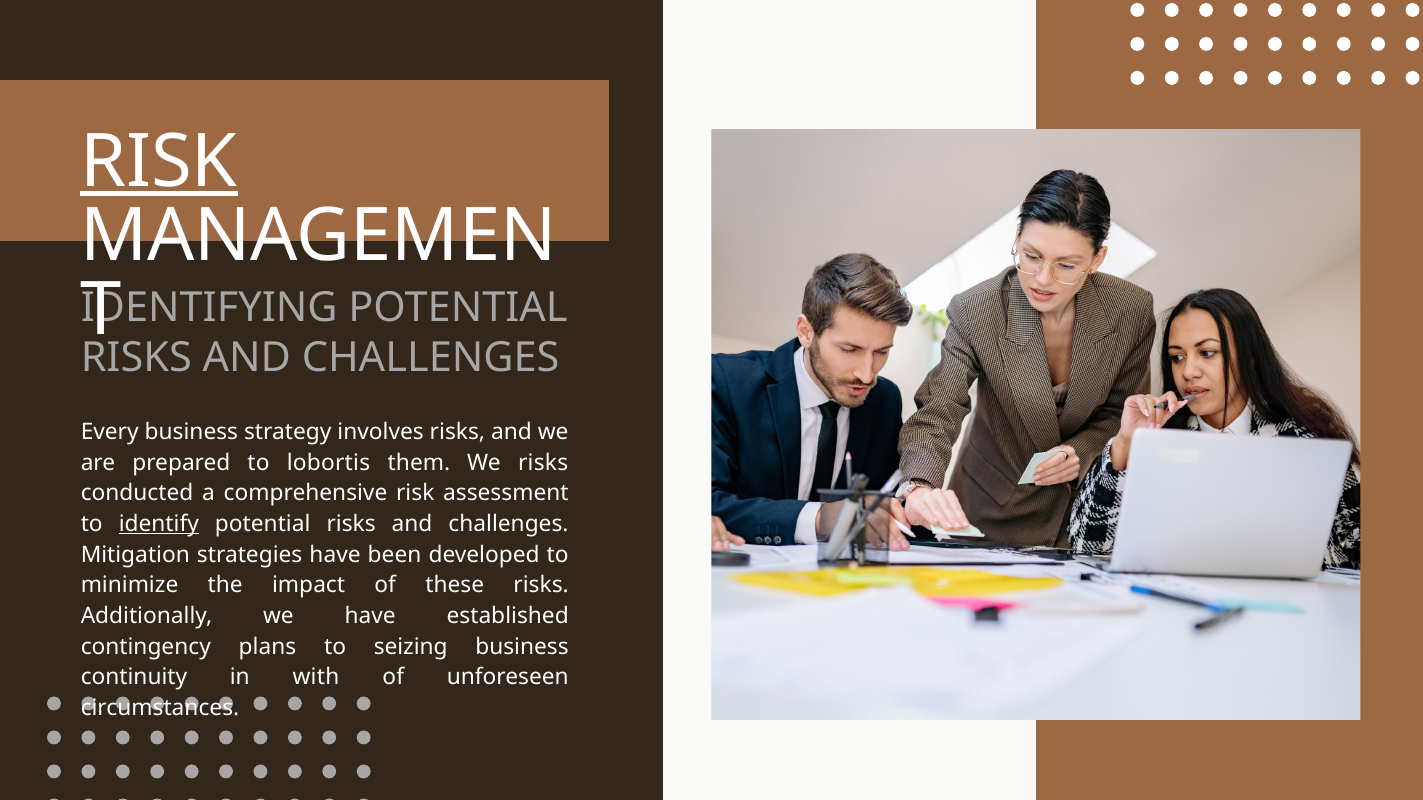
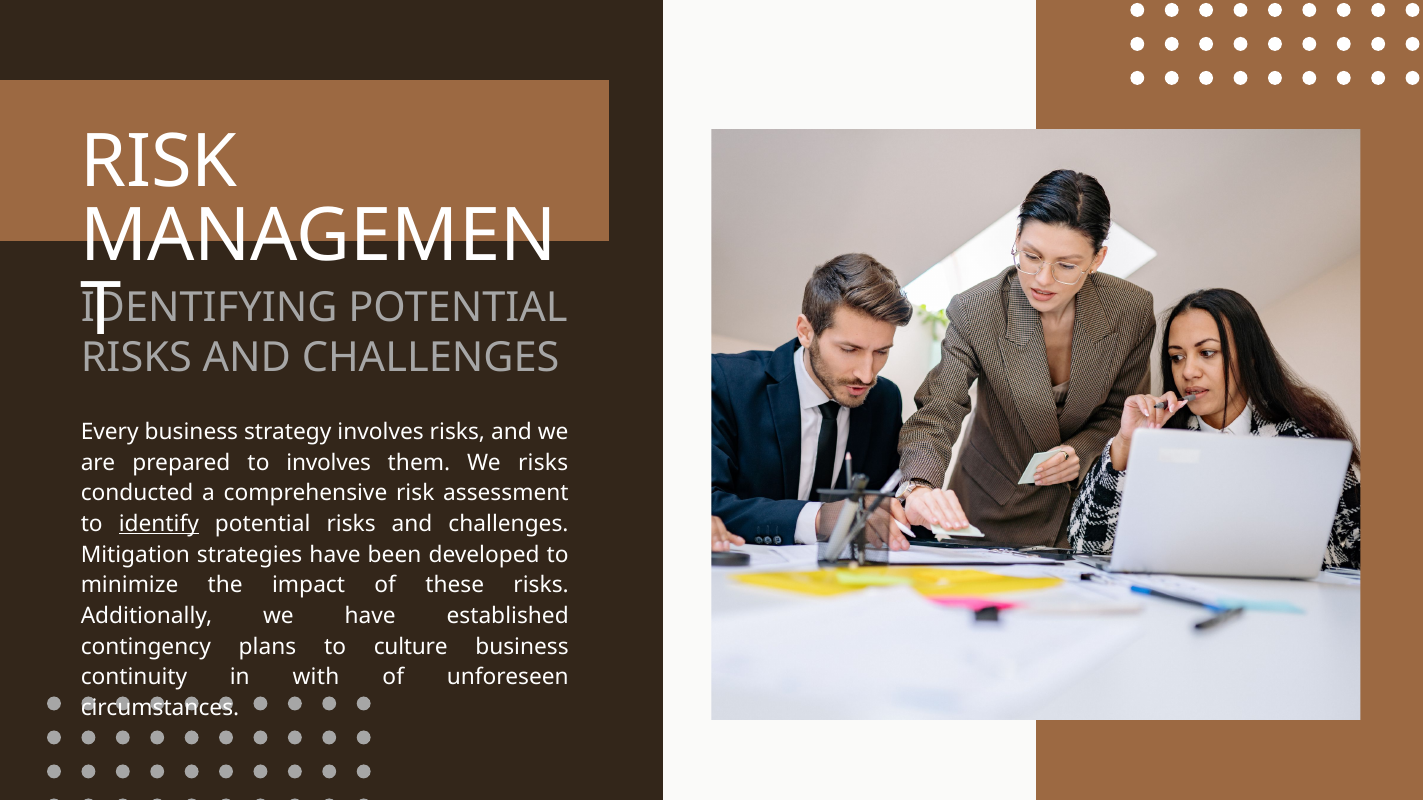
RISK underline: present -> none (159, 162)
to lobortis: lobortis -> involves (329, 463)
seizing: seizing -> culture (411, 647)
